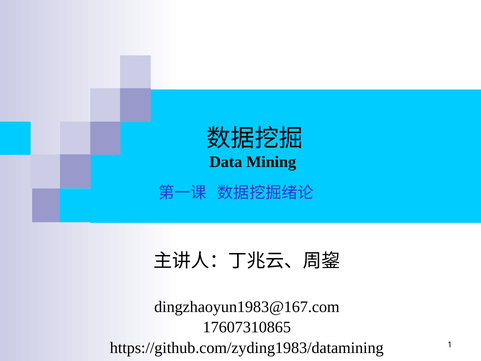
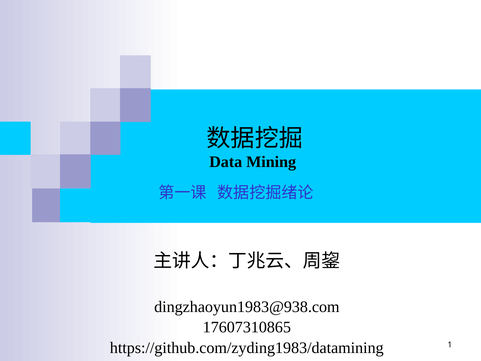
dingzhaoyun1983@167.com: dingzhaoyun1983@167.com -> dingzhaoyun1983@938.com (247, 307)
